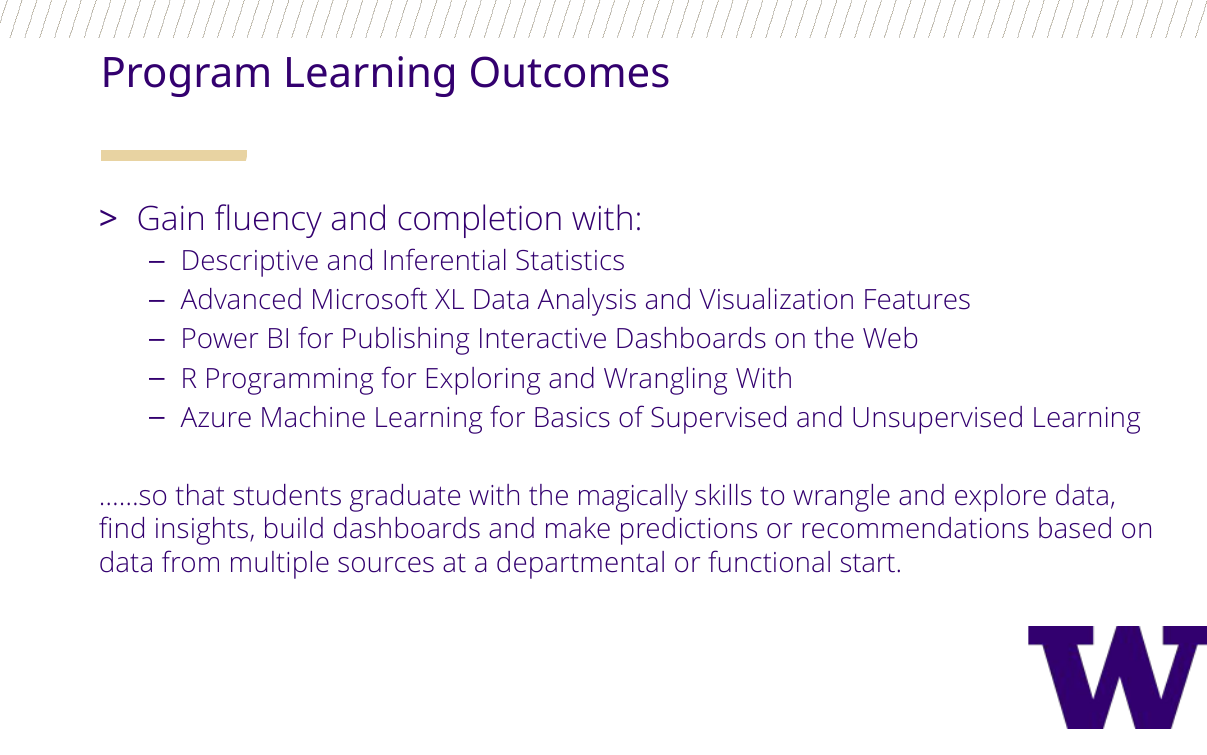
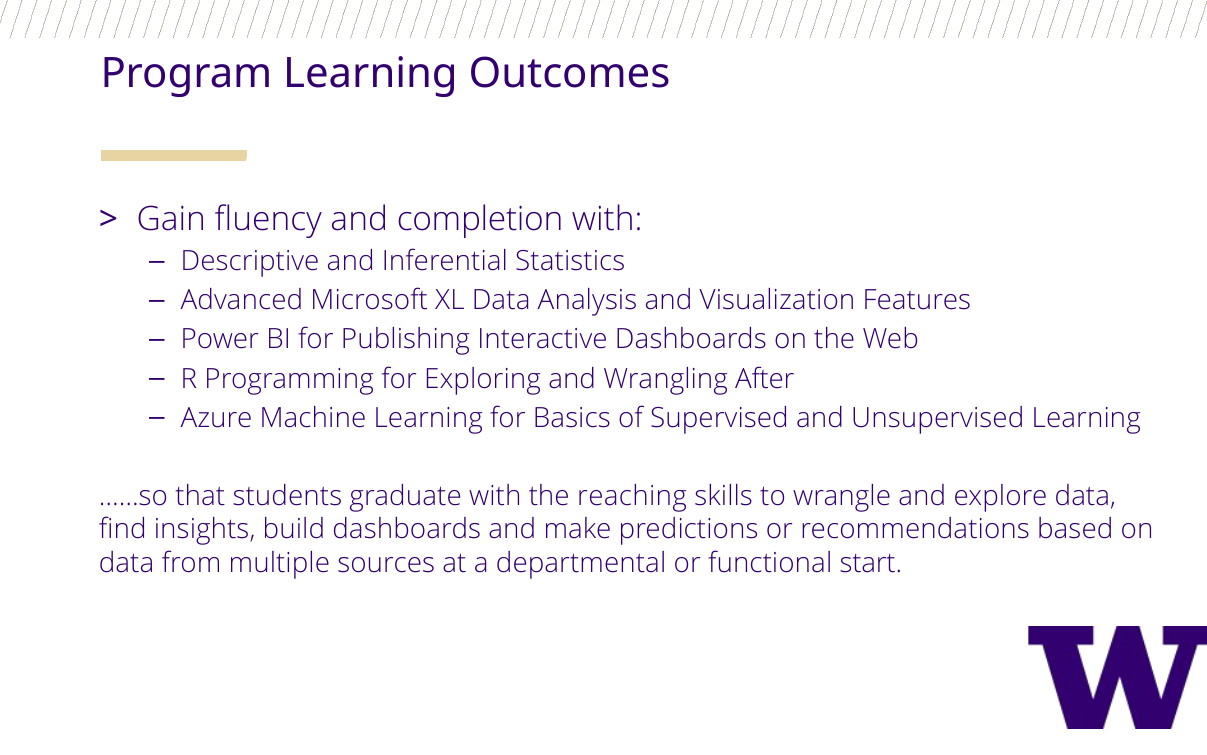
Wrangling With: With -> After (765, 379)
magically: magically -> reaching (632, 496)
